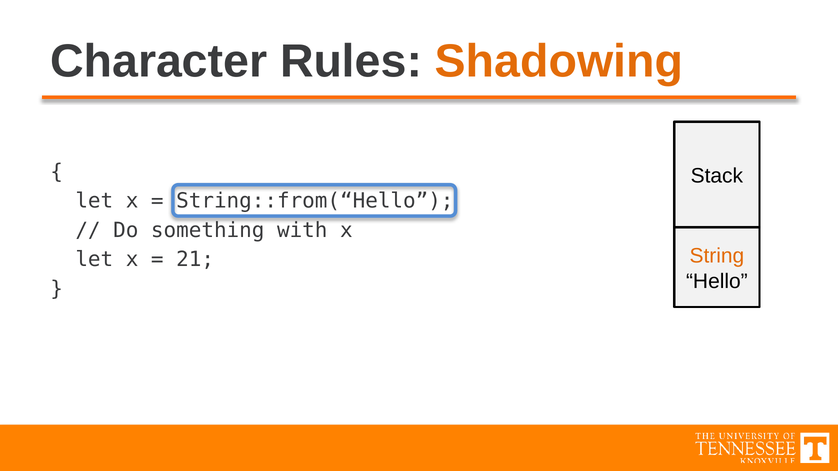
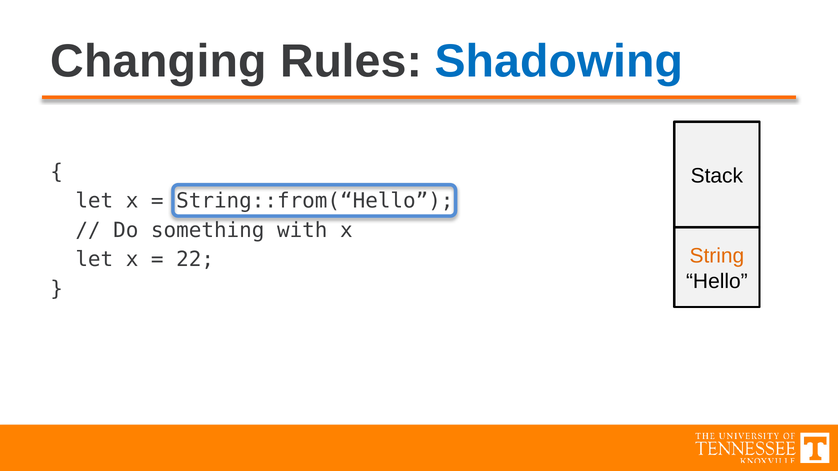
Character: Character -> Changing (159, 61)
Shadowing colour: orange -> blue (559, 61)
21: 21 -> 22 (195, 260)
